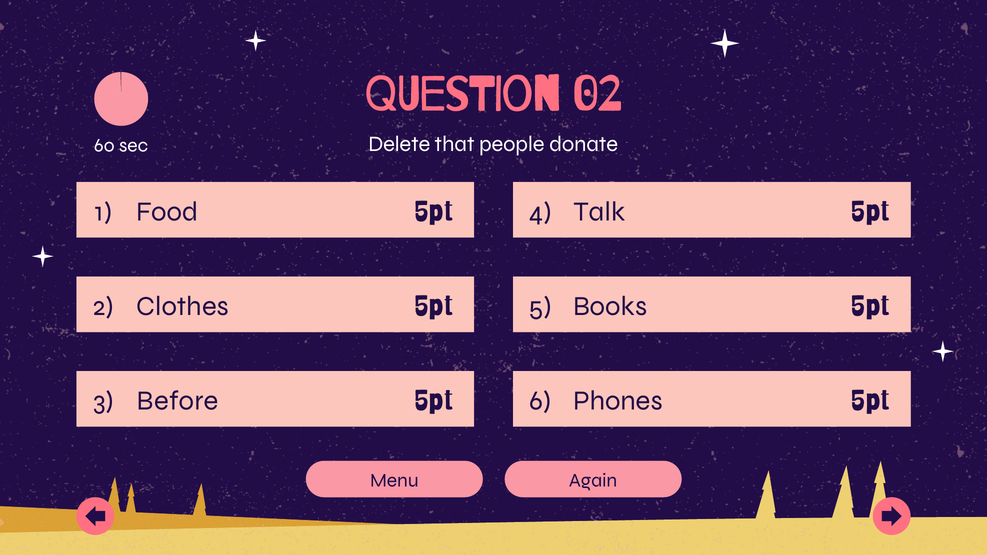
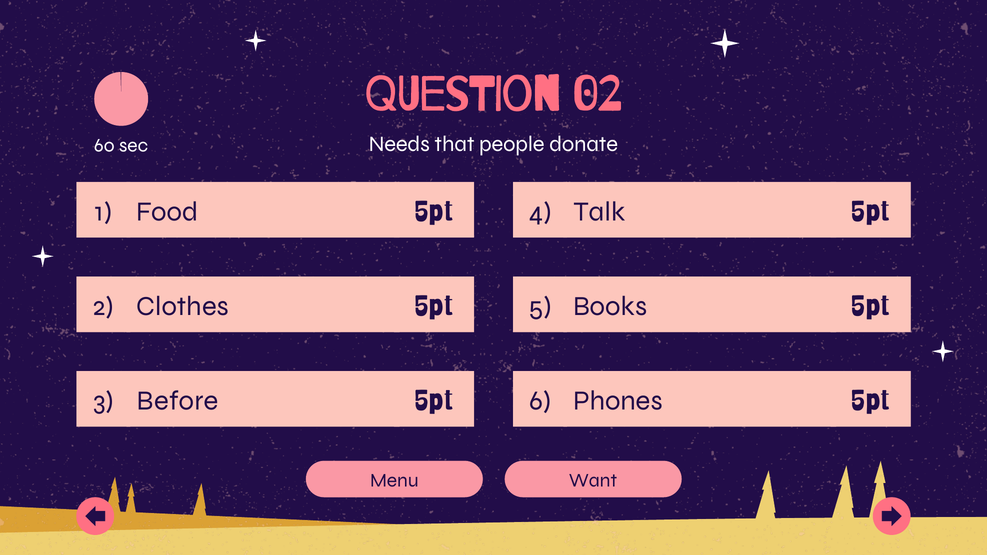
Delete: Delete -> Needs (399, 144)
Again: Again -> Want (593, 481)
